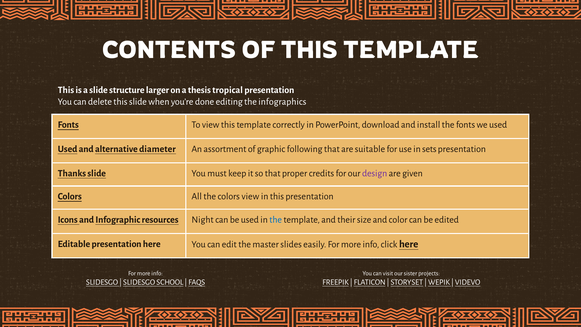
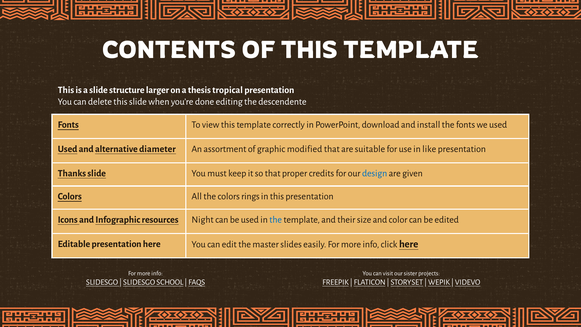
infographics: infographics -> descendente (282, 102)
following: following -> modified (305, 149)
sets: sets -> like (429, 149)
design colour: purple -> blue (375, 173)
colors view: view -> rings (250, 196)
